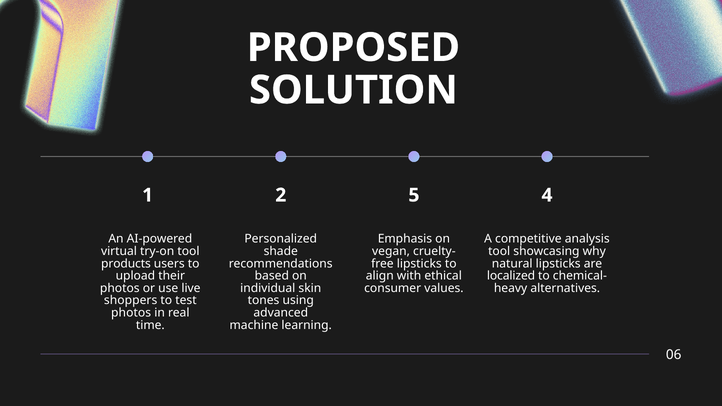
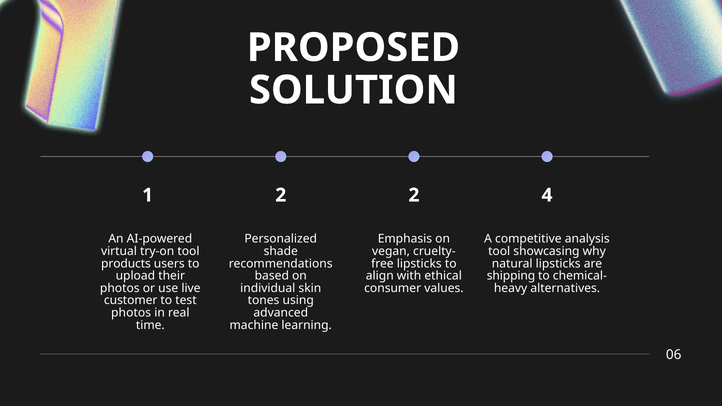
1 5: 5 -> 2 (414, 195)
localized: localized -> shipping (511, 276)
shoppers: shoppers -> customer (131, 301)
